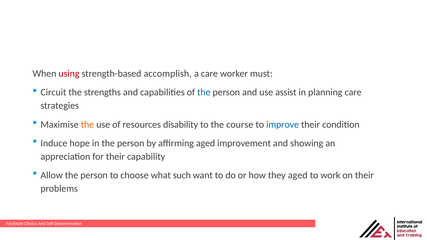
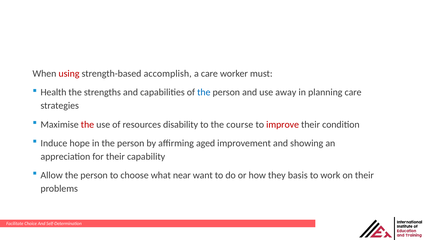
Circuit: Circuit -> Health (53, 92)
assist: assist -> away (286, 92)
the colour: orange -> red (87, 125)
improve colour: blue -> red (283, 125)
such: such -> near (182, 175)
they aged: aged -> basis (298, 175)
